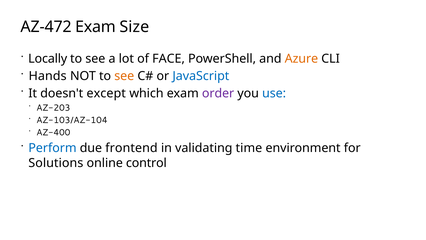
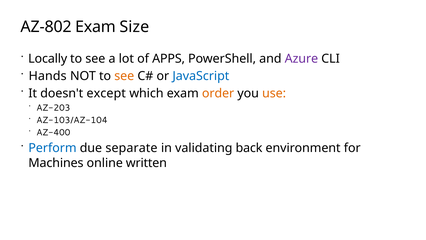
AZ-472: AZ-472 -> AZ-802 (46, 27)
FACE: FACE -> APPS (169, 58)
Azure colour: orange -> purple (301, 58)
order colour: purple -> orange (218, 93)
use colour: blue -> orange (274, 93)
frontend: frontend -> separate (131, 148)
time: time -> back (249, 148)
Solutions: Solutions -> Machines (56, 163)
control: control -> written (146, 163)
